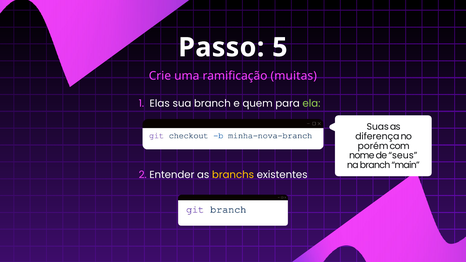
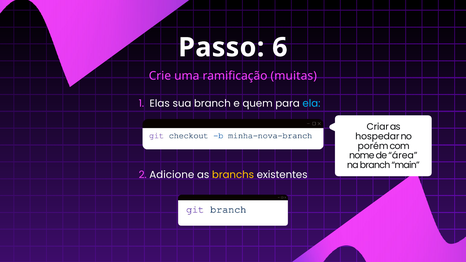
5: 5 -> 6 (280, 47)
ela colour: light green -> light blue (311, 104)
Suas: Suas -> Criar (378, 127)
diferença: diferença -> hospedar (377, 136)
seus: seus -> área (403, 156)
Entender: Entender -> Adicione (172, 175)
